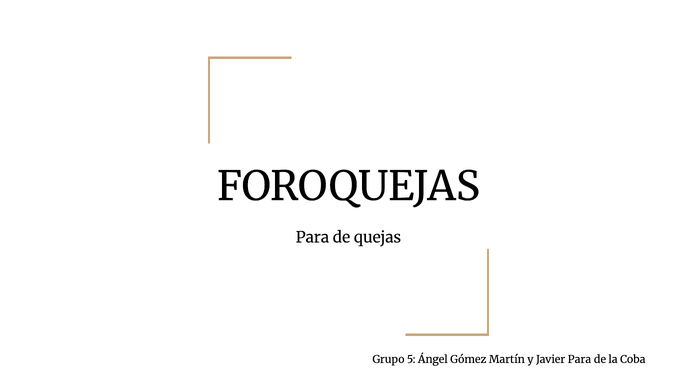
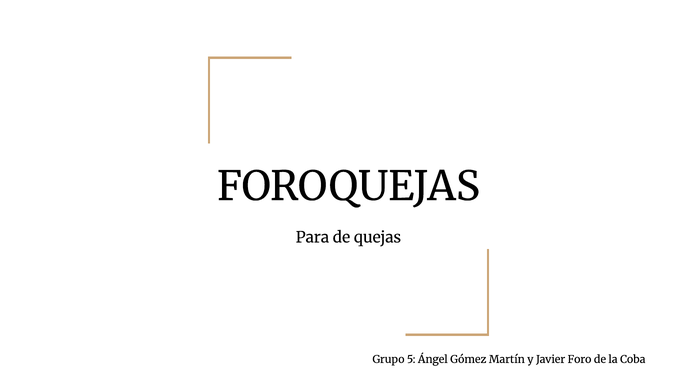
Javier Para: Para -> Foro (579, 359)
